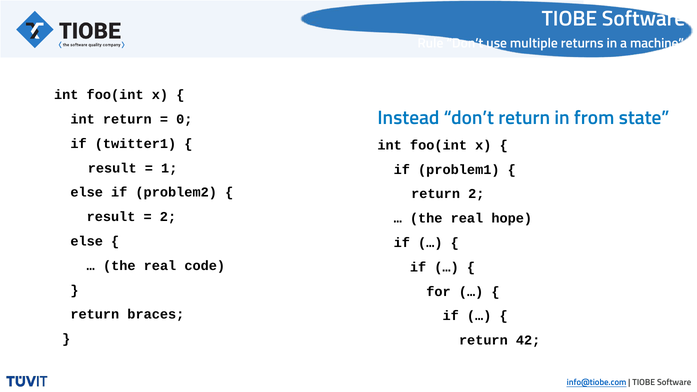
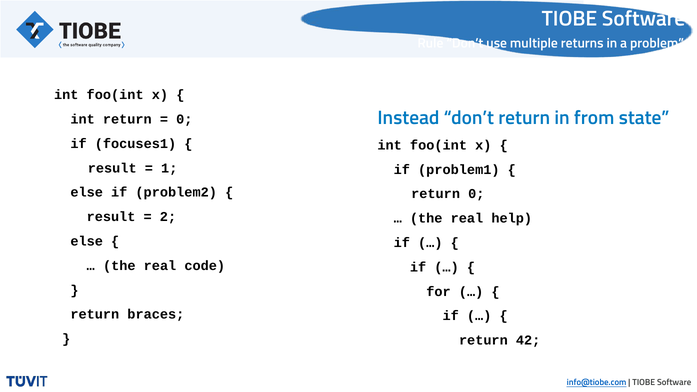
machine: machine -> problem (657, 43)
twitter1: twitter1 -> focuses1 (135, 144)
return 2: 2 -> 0 (476, 194)
hope: hope -> help (512, 218)
